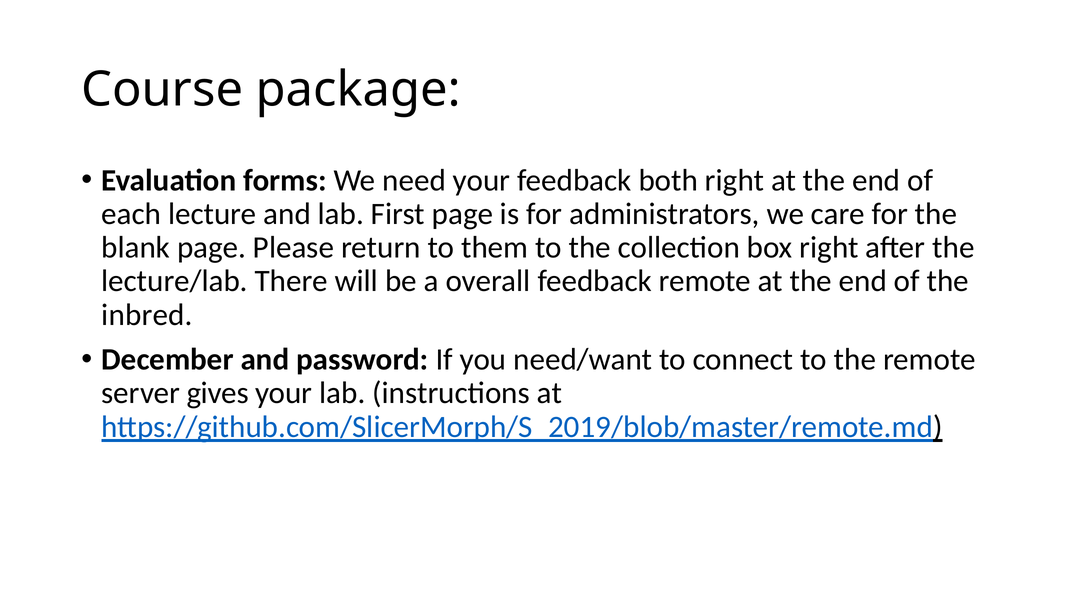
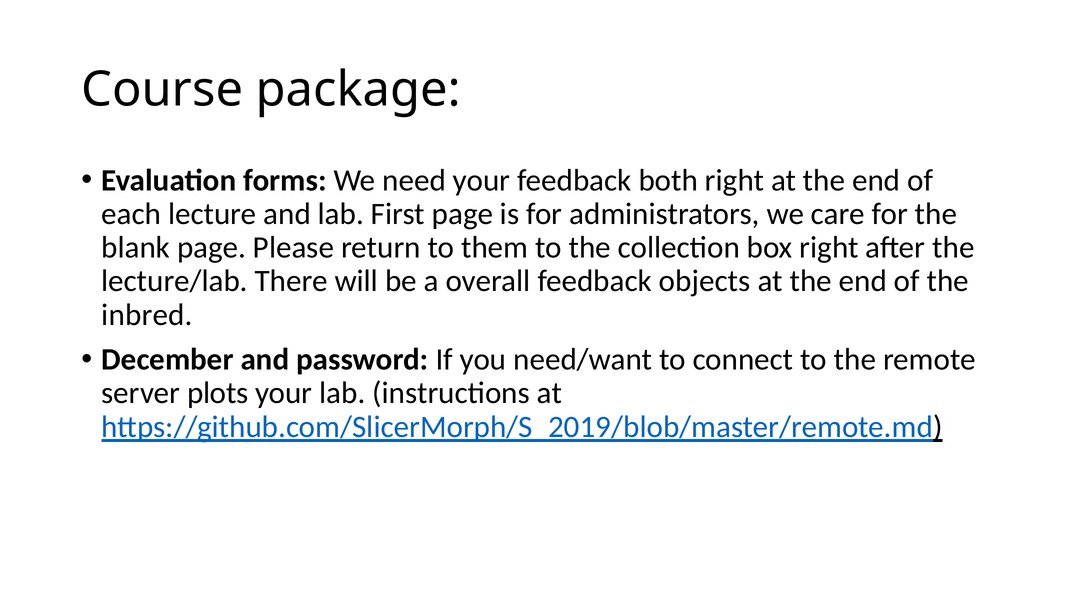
feedback remote: remote -> objects (705, 281)
gives: gives -> plots (218, 393)
